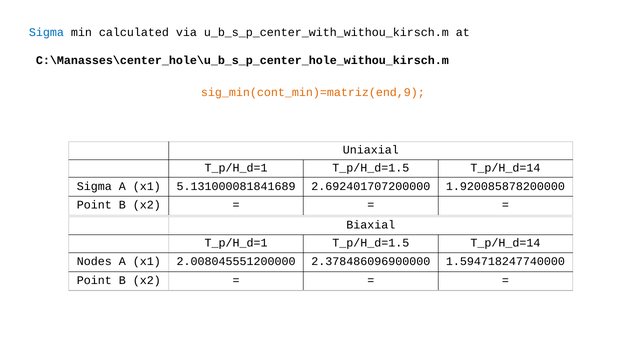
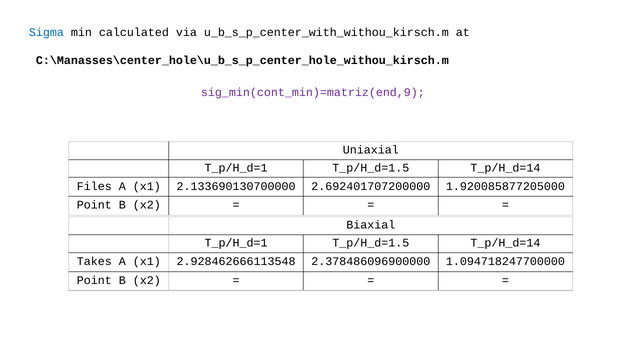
sig_min(cont_min)=matriz(end,9 colour: orange -> purple (313, 92)
Sigma: Sigma -> Files (94, 186)
5.131000081841689: 5.131000081841689 -> 2.133690130700000 (236, 186)
1.920085878200000: 1.920085878200000 -> 1.920085877205000 (505, 186)
Nodes: Nodes -> Takes (94, 261)
2.008045551200000: 2.008045551200000 -> 2.928462666113548 (236, 261)
1.594718247740000: 1.594718247740000 -> 1.094718247700000 (505, 261)
